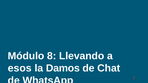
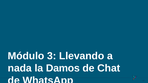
8: 8 -> 3 (52, 56)
esos: esos -> nada (20, 68)
